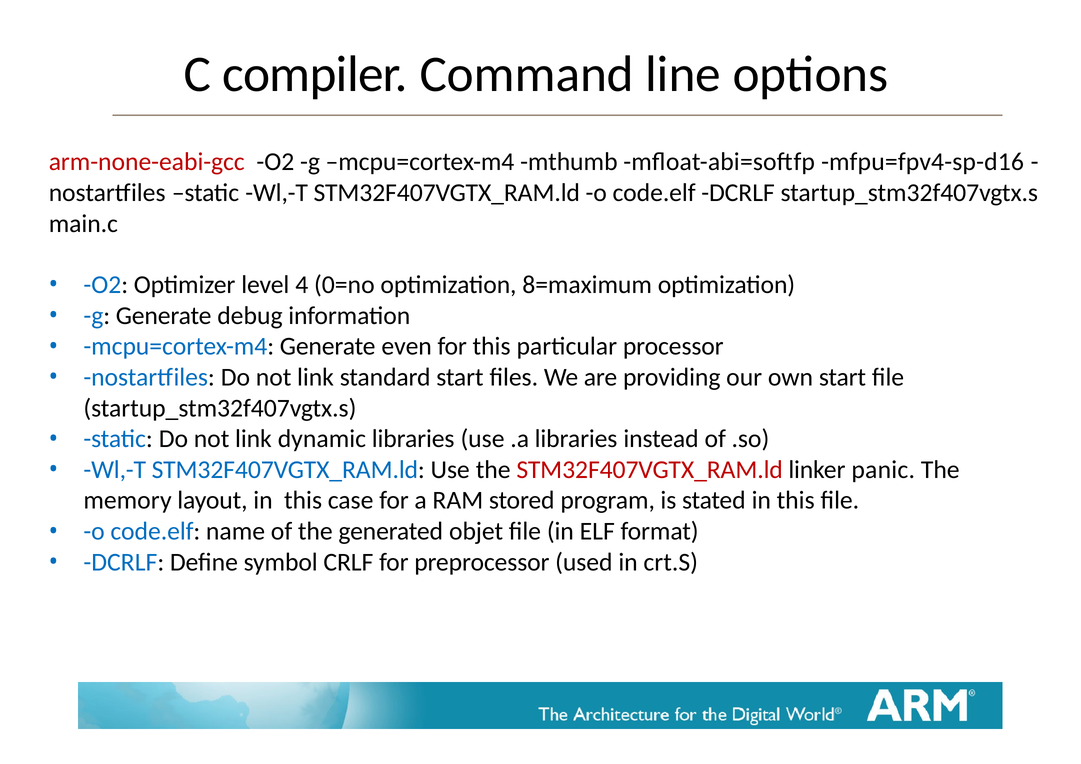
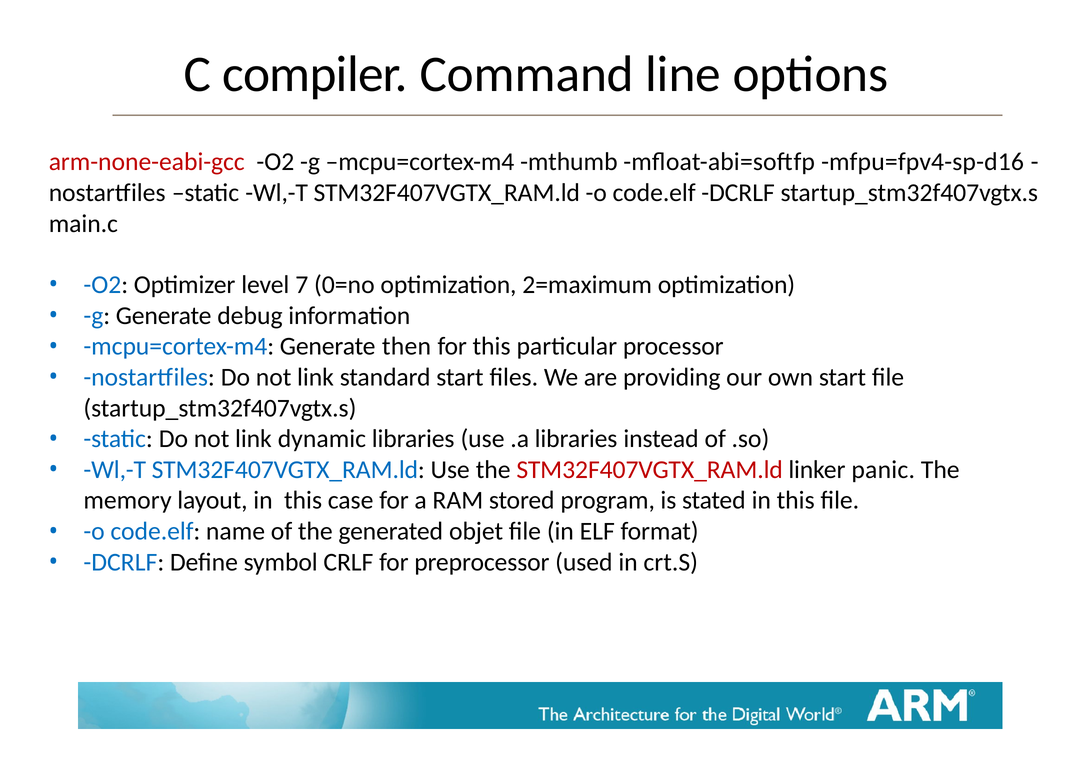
4: 4 -> 7 (302, 285)
8=maximum: 8=maximum -> 2=maximum (587, 285)
even: even -> then (406, 346)
